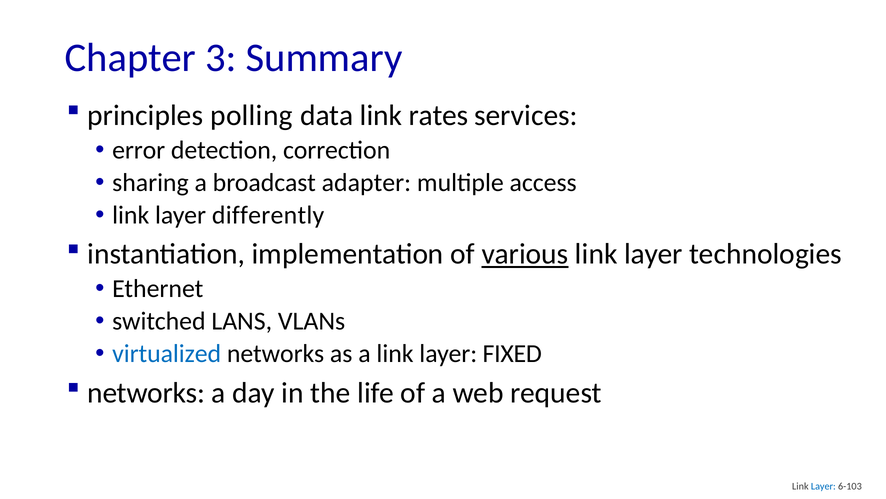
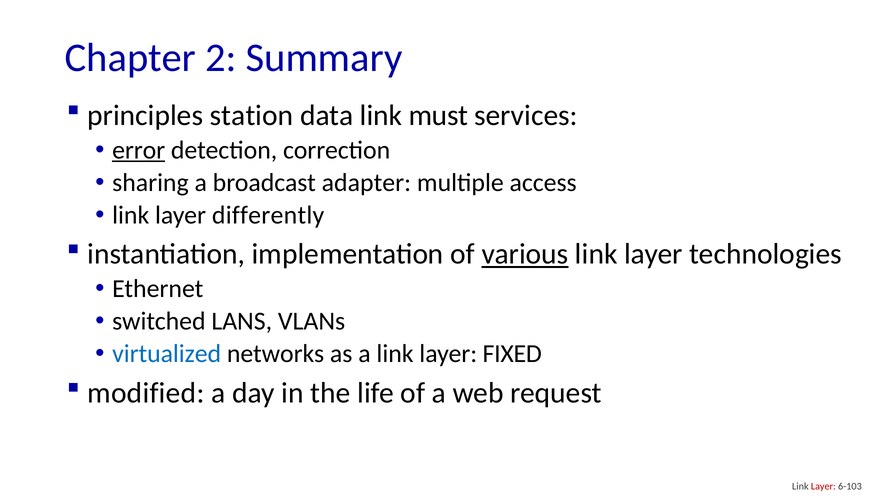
3: 3 -> 2 (221, 58)
polling: polling -> station (252, 115)
rates: rates -> must (438, 115)
error underline: none -> present (139, 150)
networks: networks -> modified (146, 392)
Layer colour: blue -> red (823, 486)
